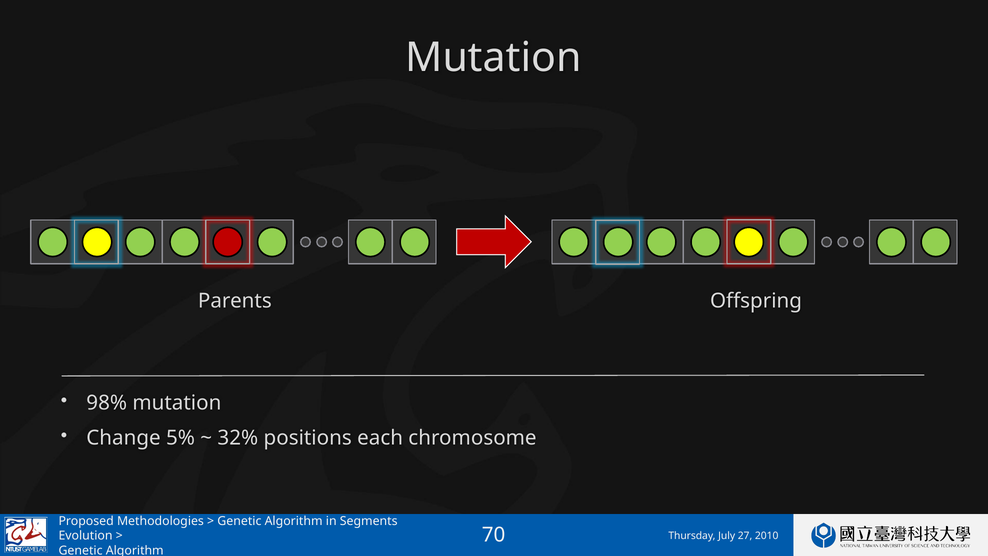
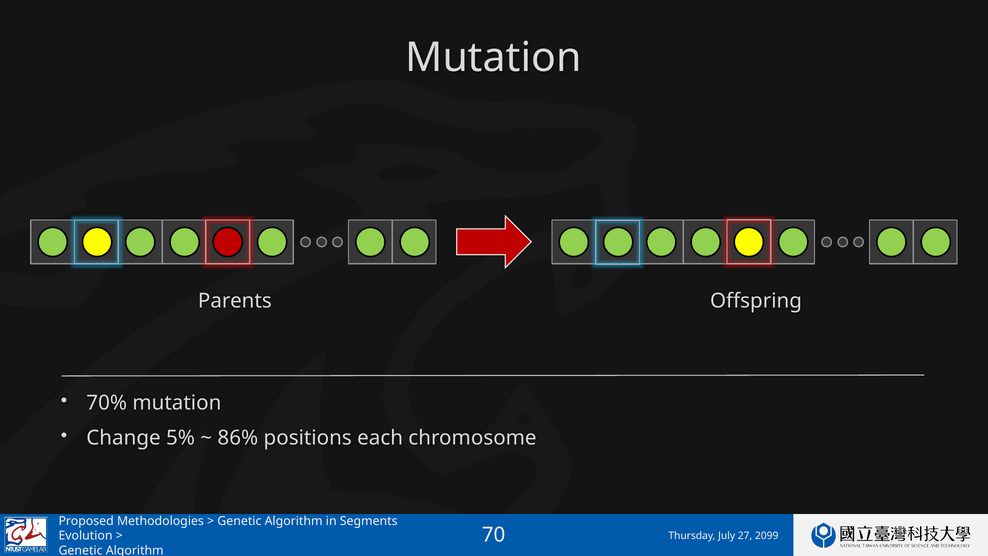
98%: 98% -> 70% (107, 403)
32%: 32% -> 86% (238, 438)
2010: 2010 -> 2099 (767, 535)
